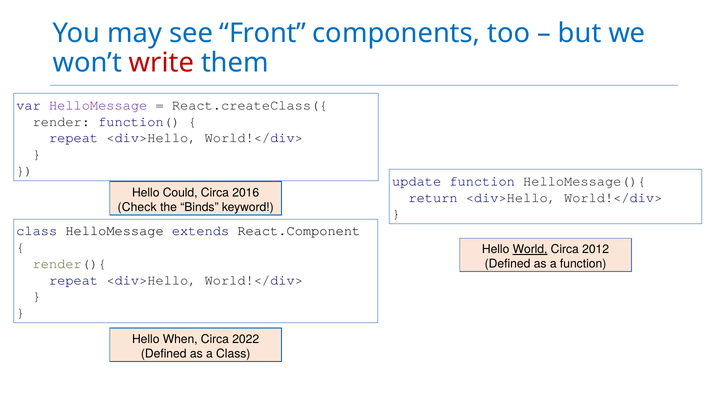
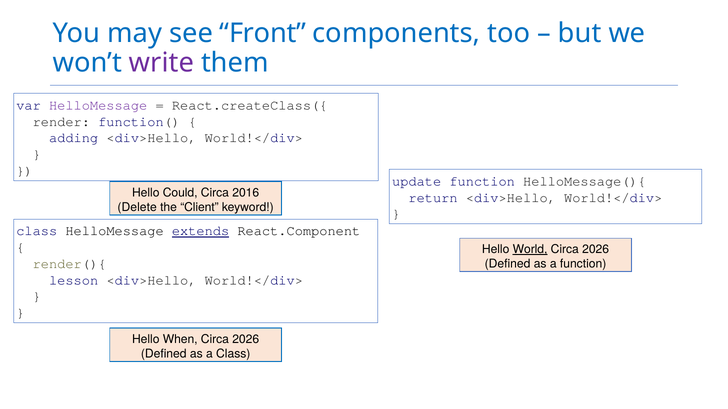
write colour: red -> purple (161, 63)
repeat: repeat -> adding (74, 138)
Check: Check -> Delete (137, 208)
Binds: Binds -> Client (199, 208)
extends underline: none -> present (201, 231)
2012: 2012 -> 2026 (596, 250)
repeat: repeat -> lesson (74, 280)
2022: 2022 -> 2026 (246, 340)
